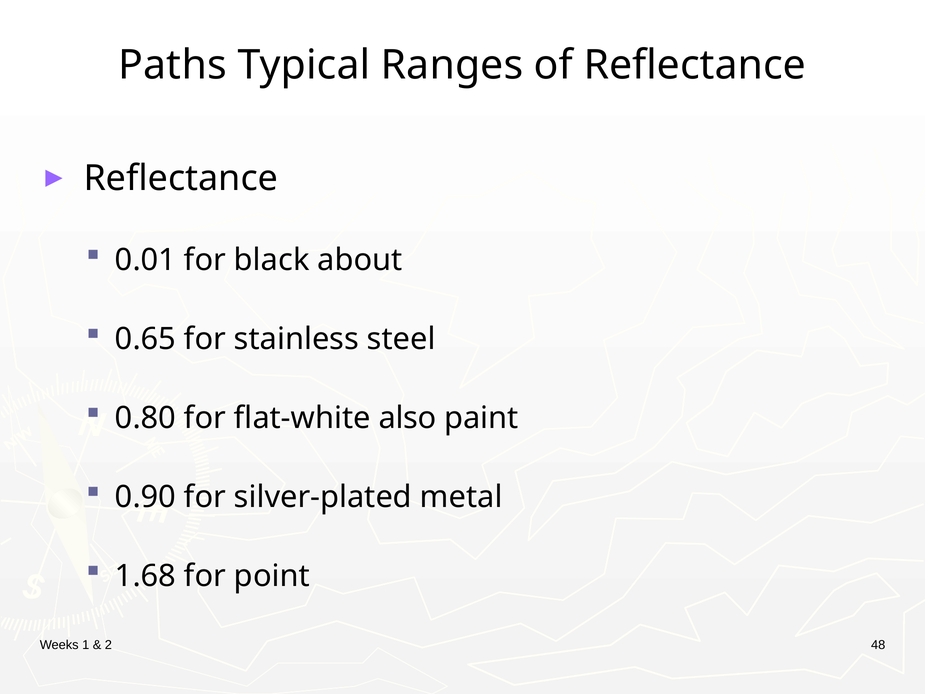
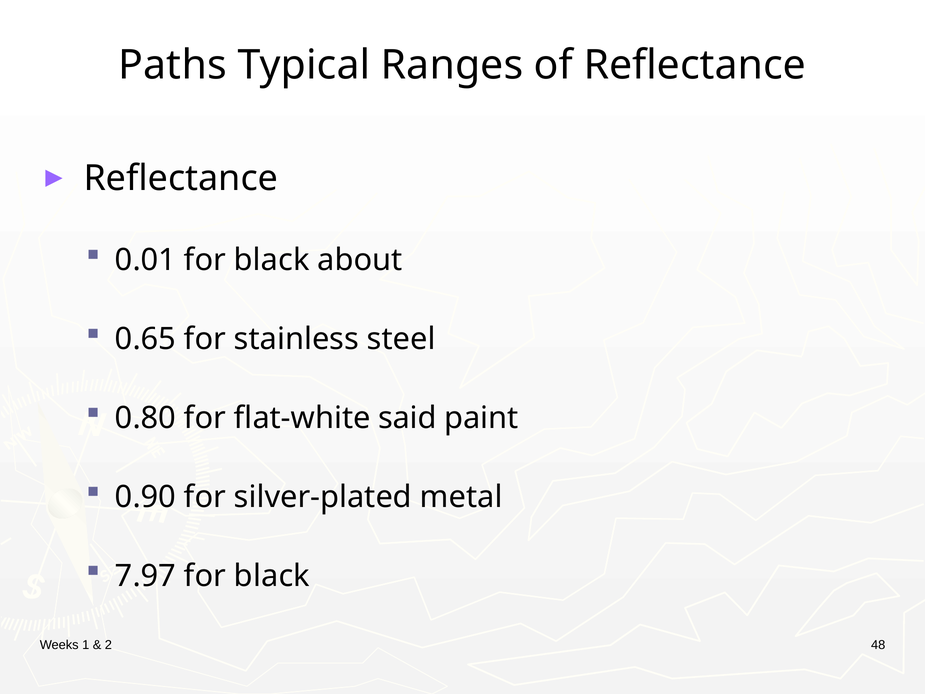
also: also -> said (407, 418)
1.68: 1.68 -> 7.97 (145, 576)
point: point -> black (272, 576)
